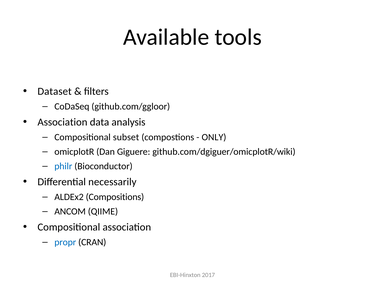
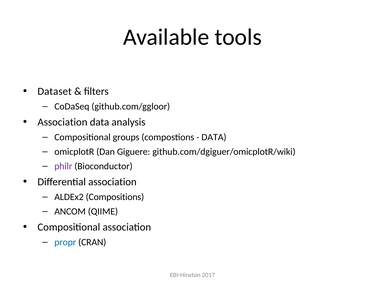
subset: subset -> groups (126, 138)
ONLY: ONLY -> DATA (214, 138)
philr colour: blue -> purple (63, 167)
Differential necessarily: necessarily -> association (112, 182)
